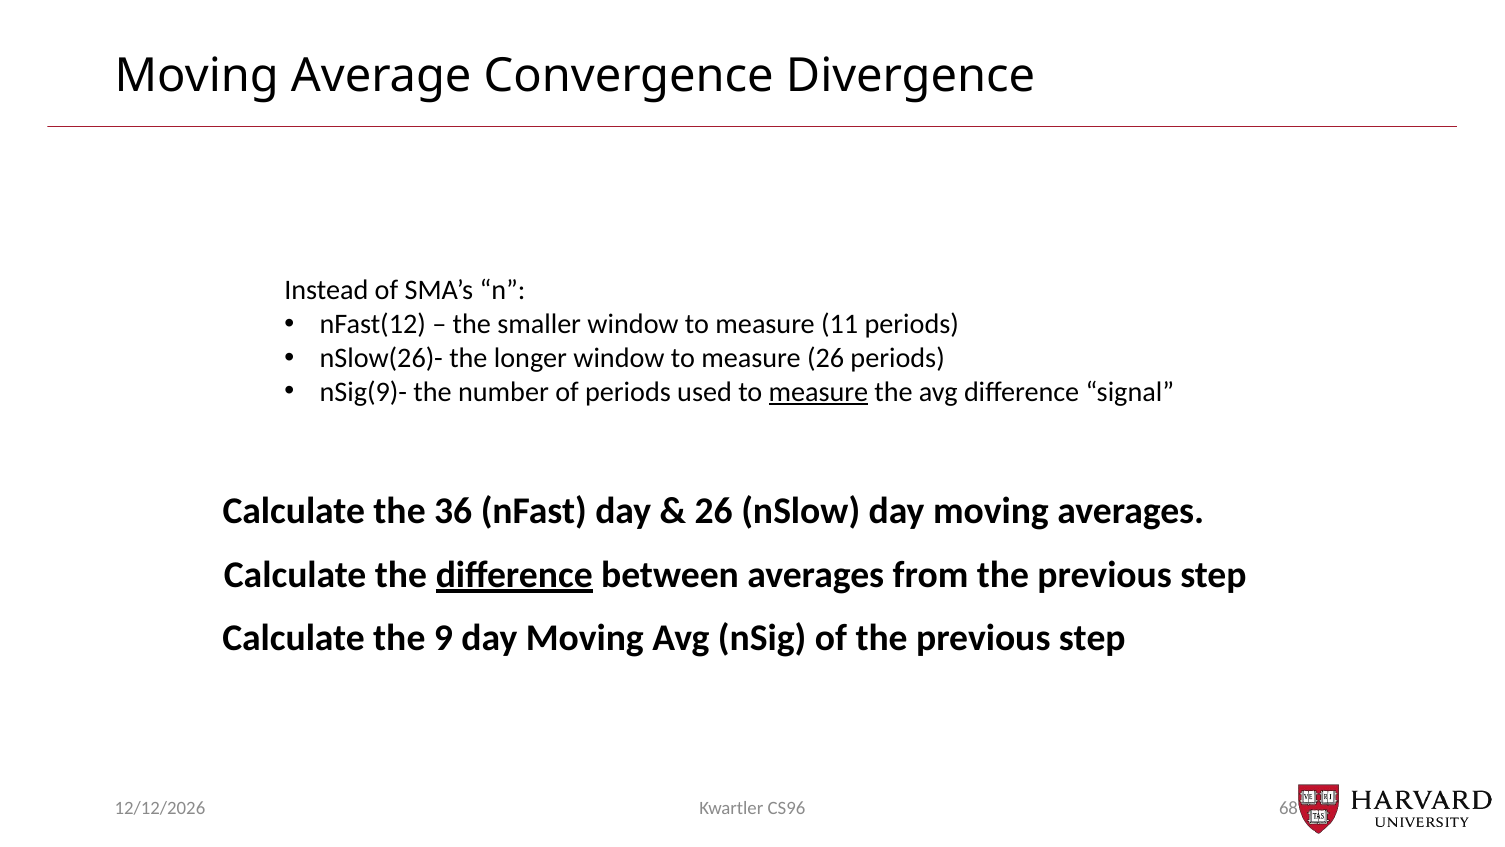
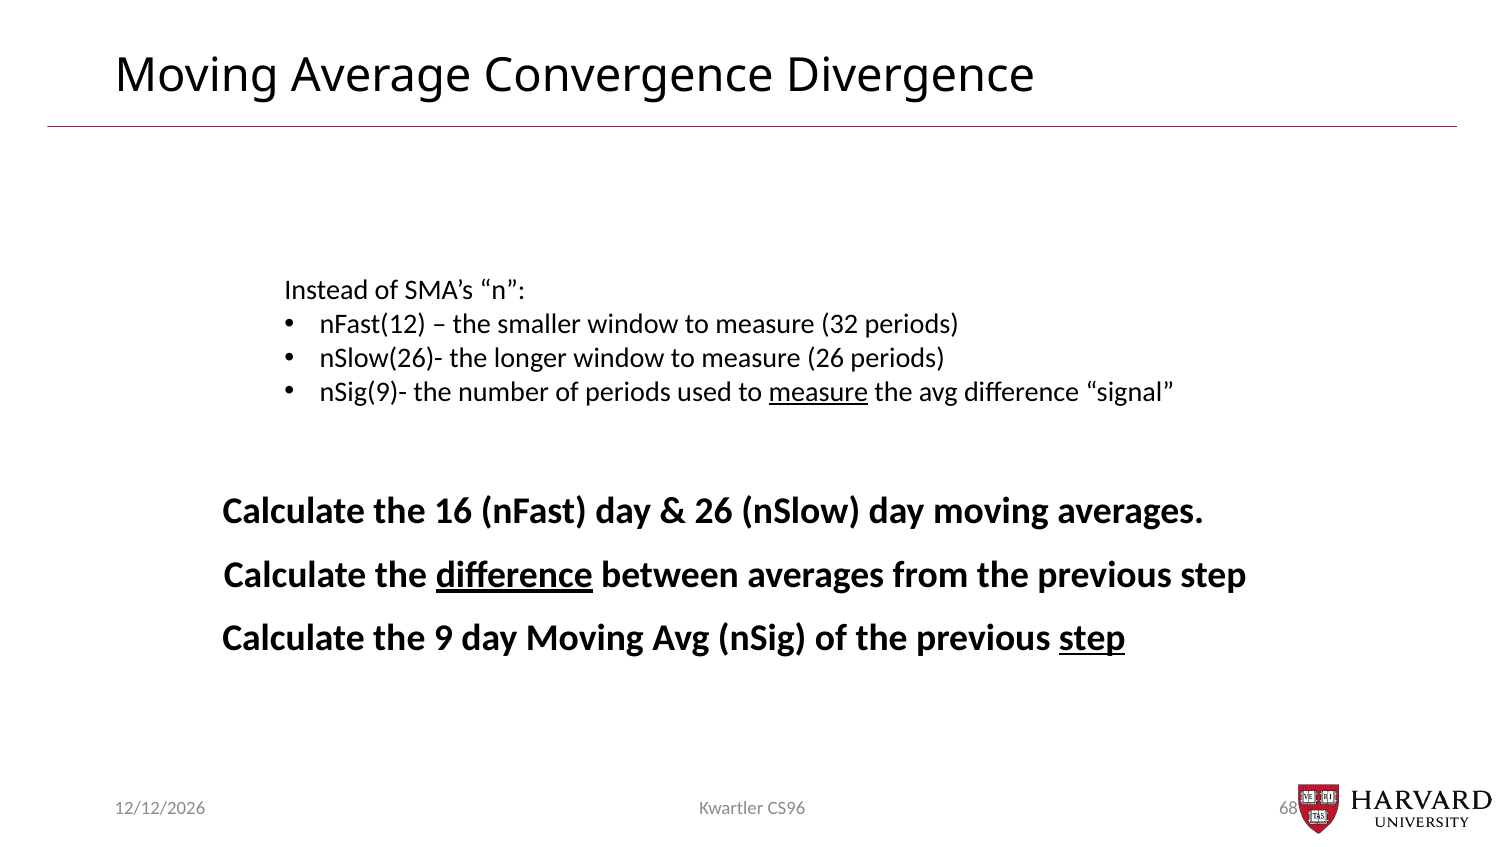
11: 11 -> 32 (840, 324)
36: 36 -> 16 (453, 511)
step underline: none -> present (1092, 638)
